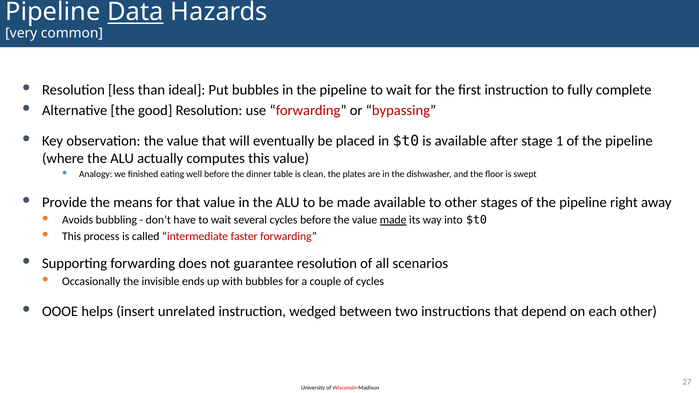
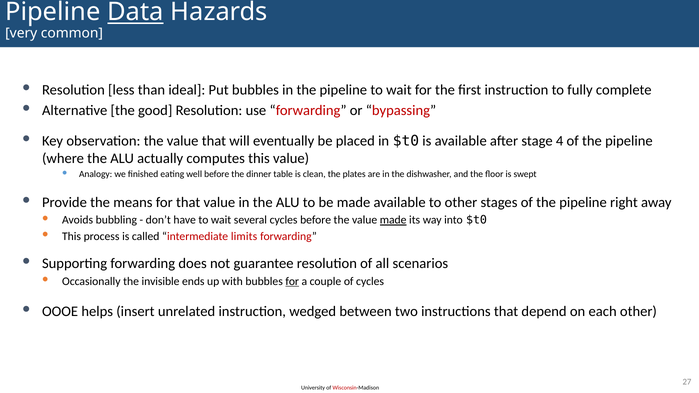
1: 1 -> 4 (560, 141)
faster: faster -> limits (244, 236)
for underline: none -> present (292, 281)
